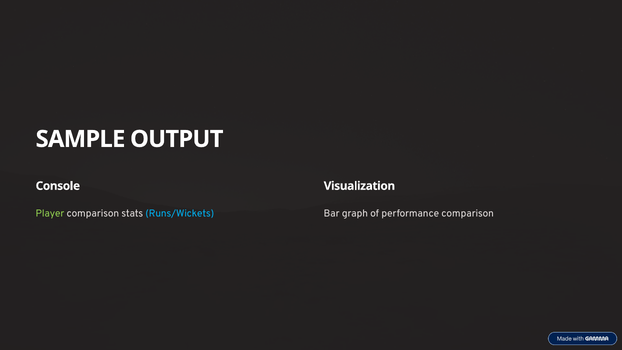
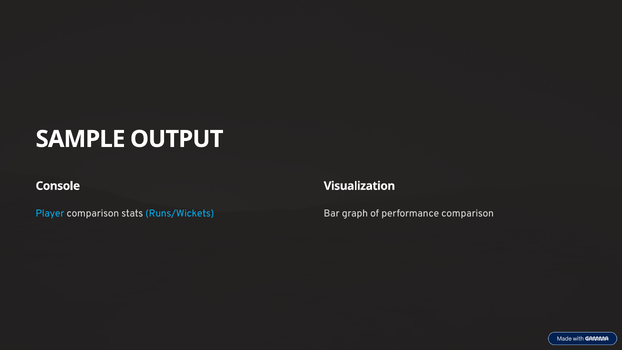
Player colour: light green -> light blue (50, 213)
